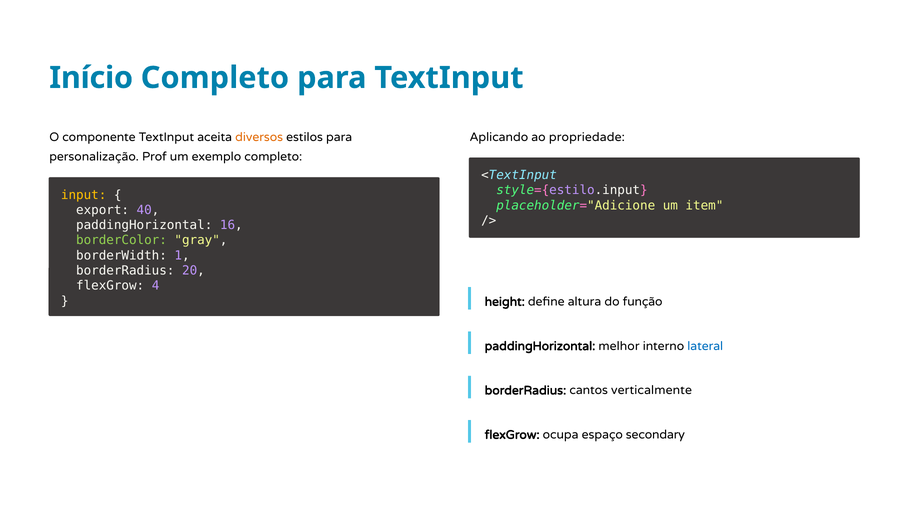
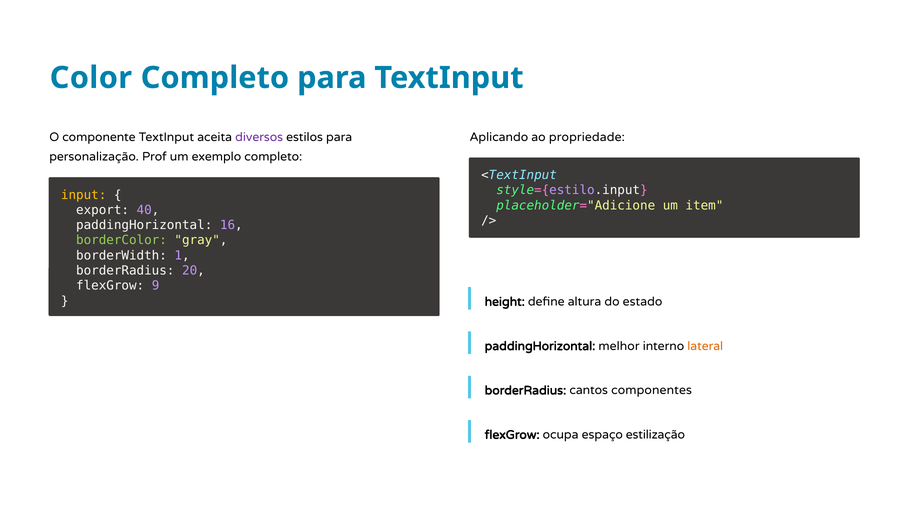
Início: Início -> Color (91, 78)
diversos colour: orange -> purple (259, 137)
4: 4 -> 9 (156, 286)
função: função -> estado (643, 302)
lateral colour: blue -> orange (705, 346)
verticalmente: verticalmente -> componentes (652, 390)
secondary: secondary -> estilização (655, 435)
